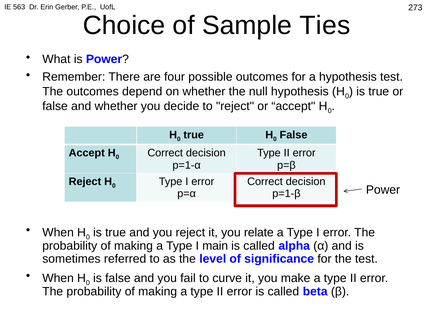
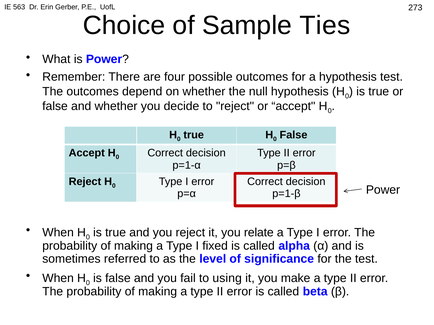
main: main -> fixed (215, 246)
curve: curve -> using (227, 279)
